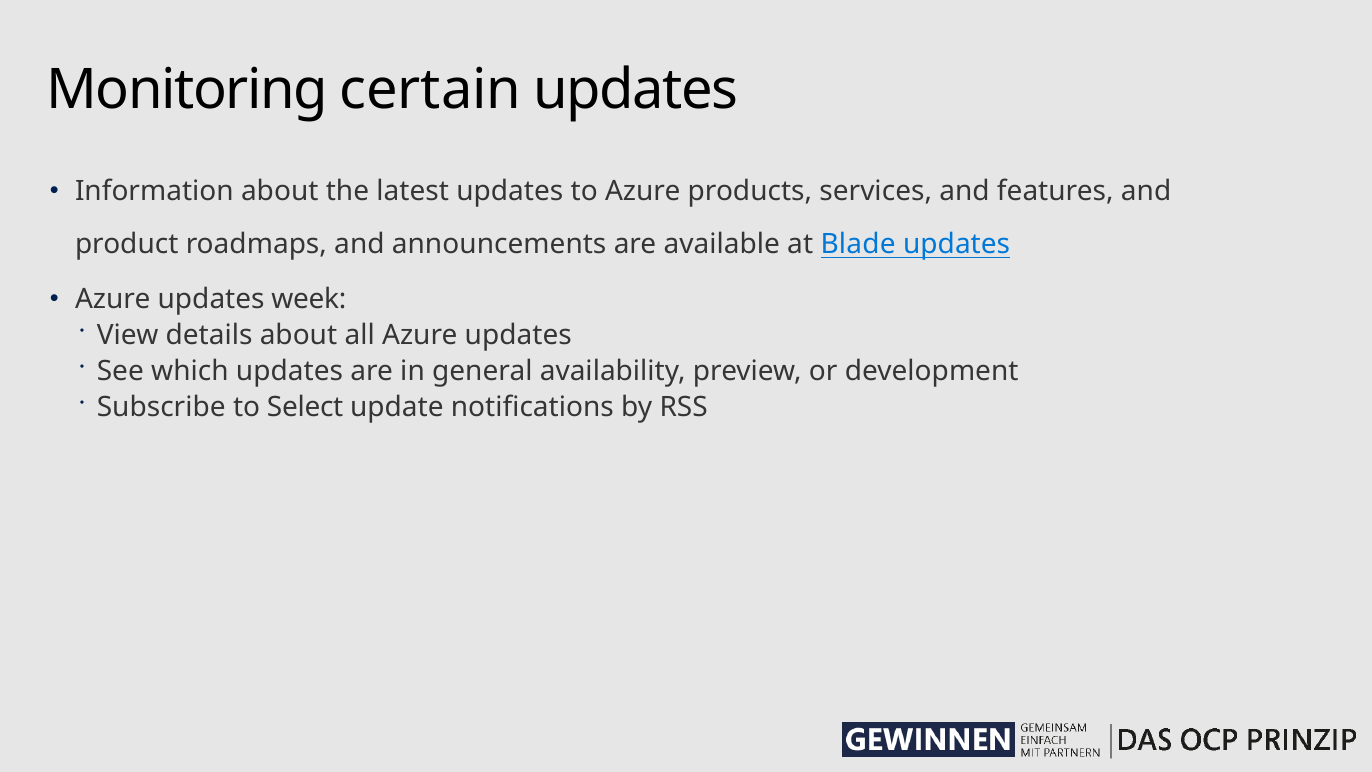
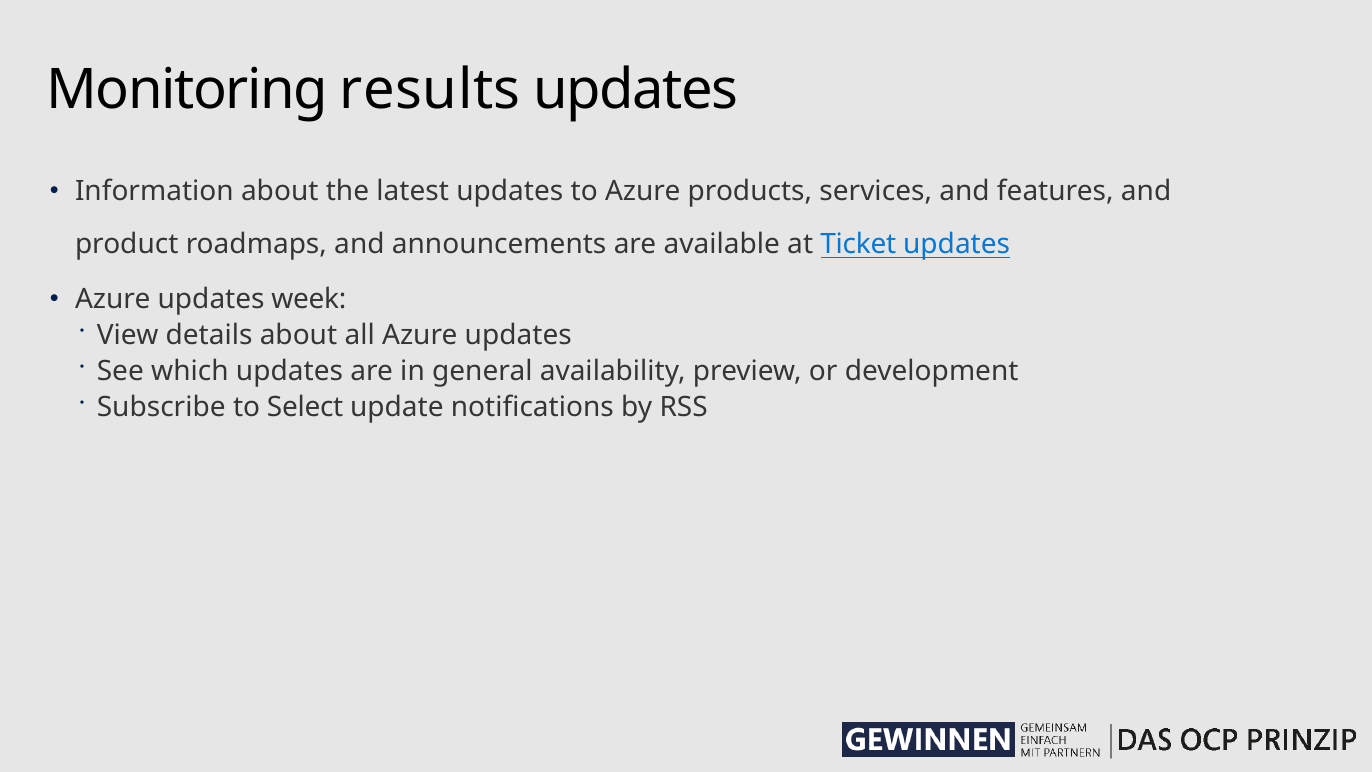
certain: certain -> results (430, 90)
Blade: Blade -> Ticket (858, 244)
